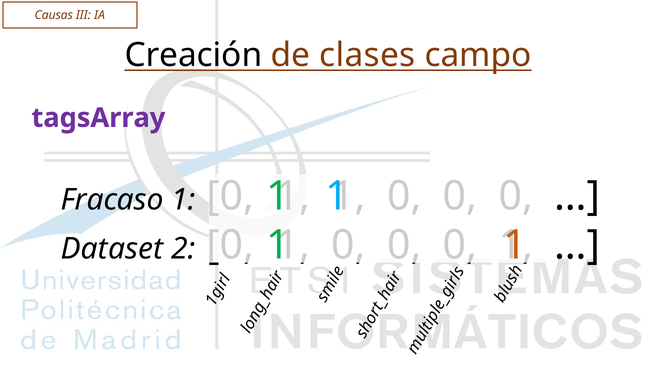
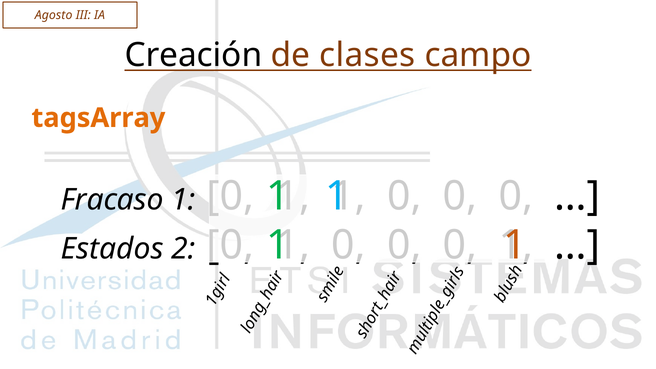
Causas: Causas -> Agosto (54, 15)
tagsArray colour: purple -> orange (98, 118)
Dataset: Dataset -> Estados (112, 249)
